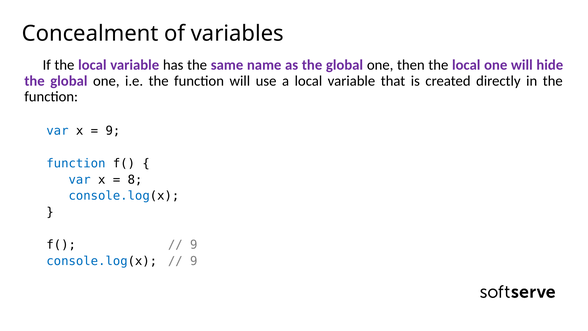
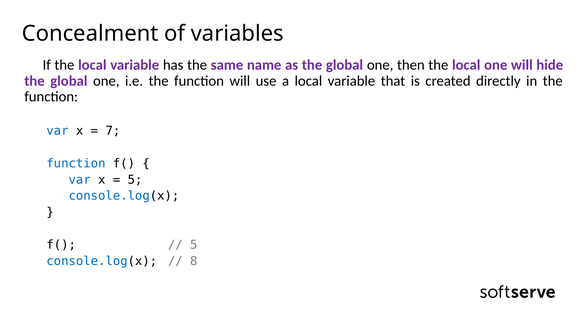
9: 9 -> 7 (113, 131)
8: 8 -> 5 (135, 179)
9: 9 -> 5 (194, 245)
9: 9 -> 8 (194, 261)
